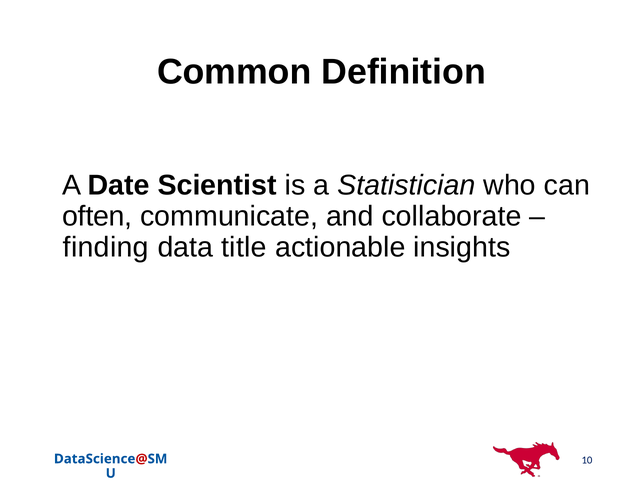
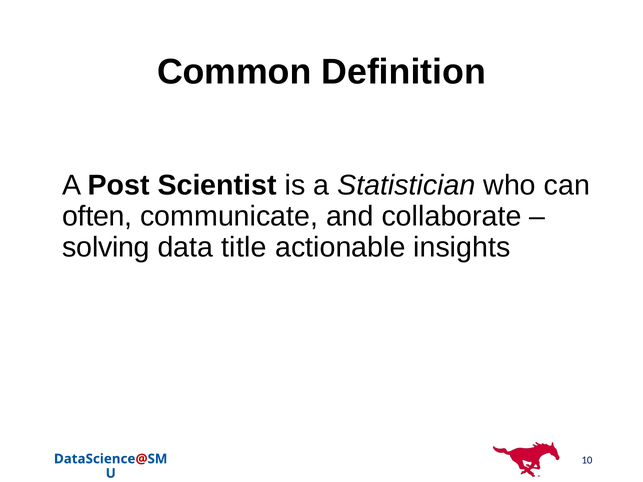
Date: Date -> Post (119, 186)
finding: finding -> solving (106, 247)
